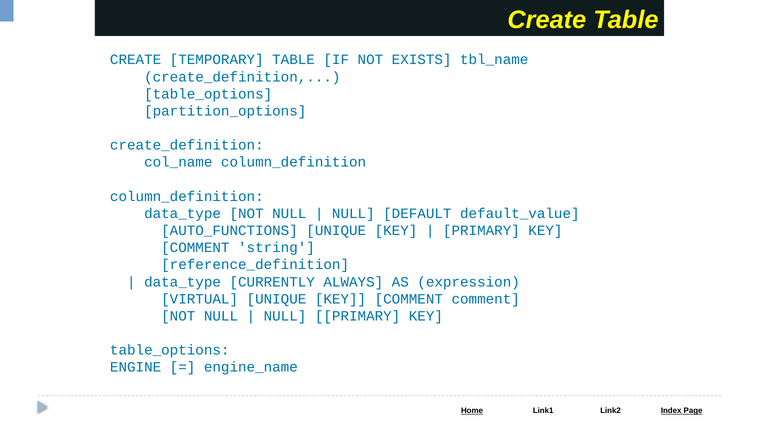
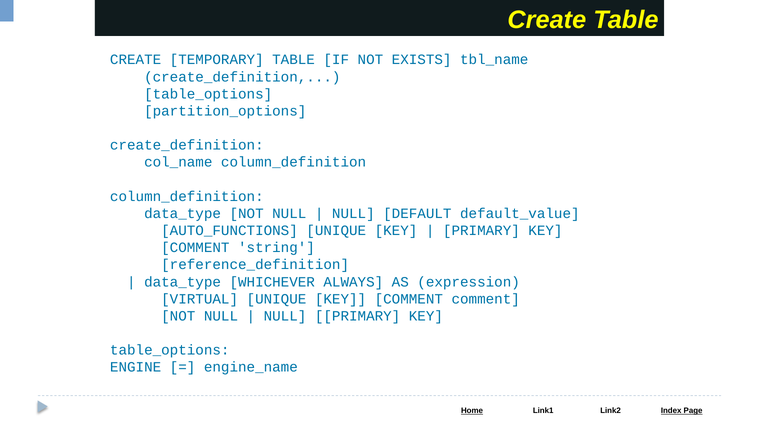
CURRENTLY: CURRENTLY -> WHICHEVER (272, 282)
